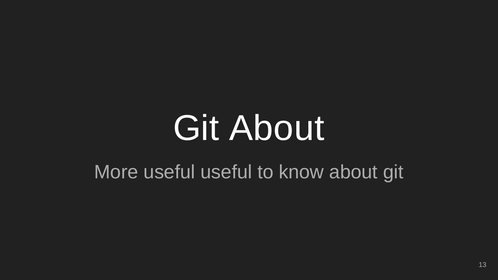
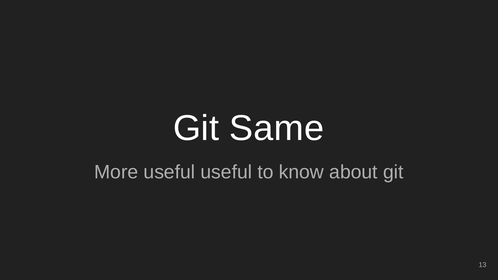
Git About: About -> Same (277, 128)
